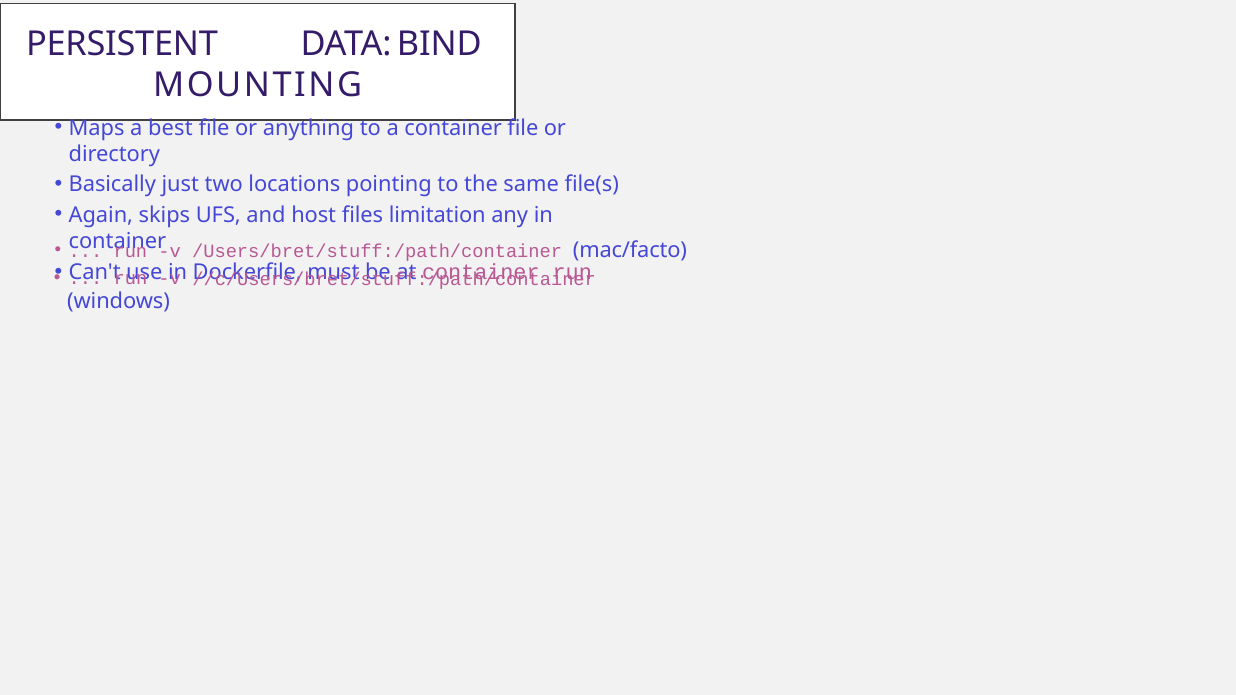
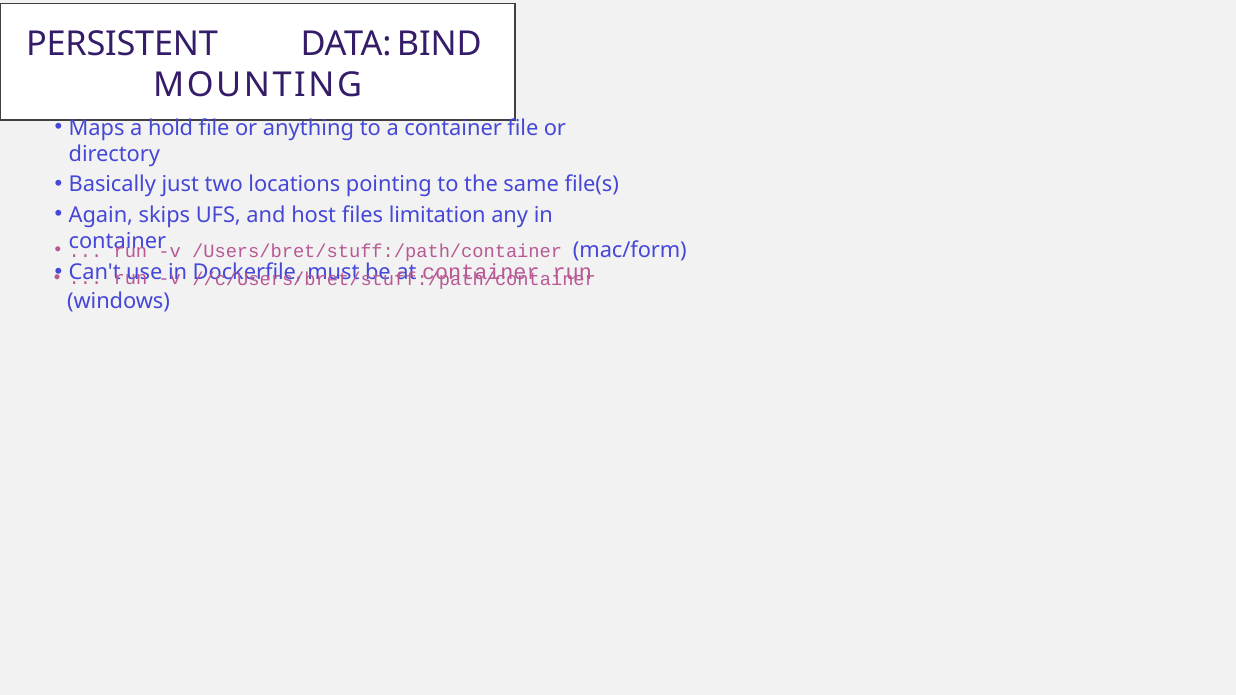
best: best -> hold (171, 128)
mac/facto: mac/facto -> mac/form (630, 250)
